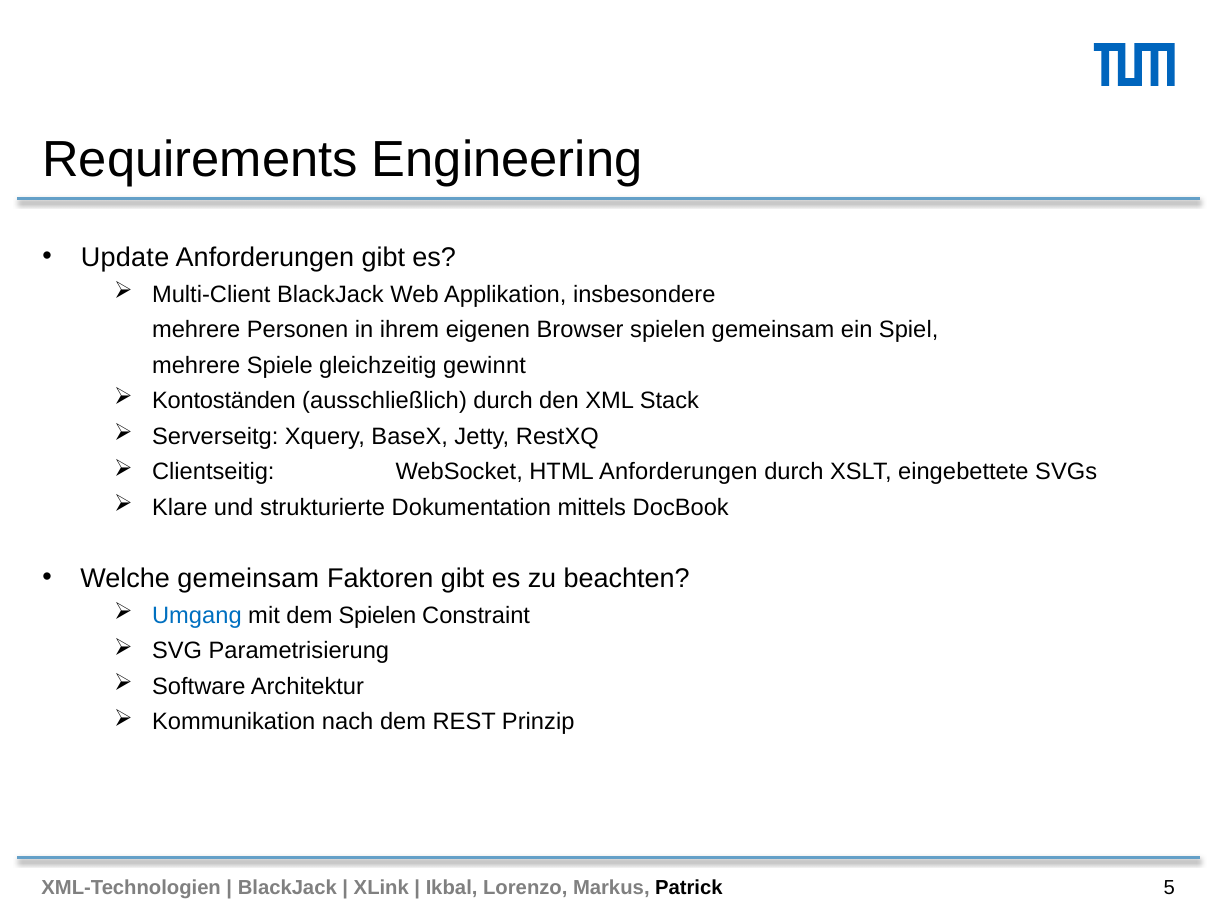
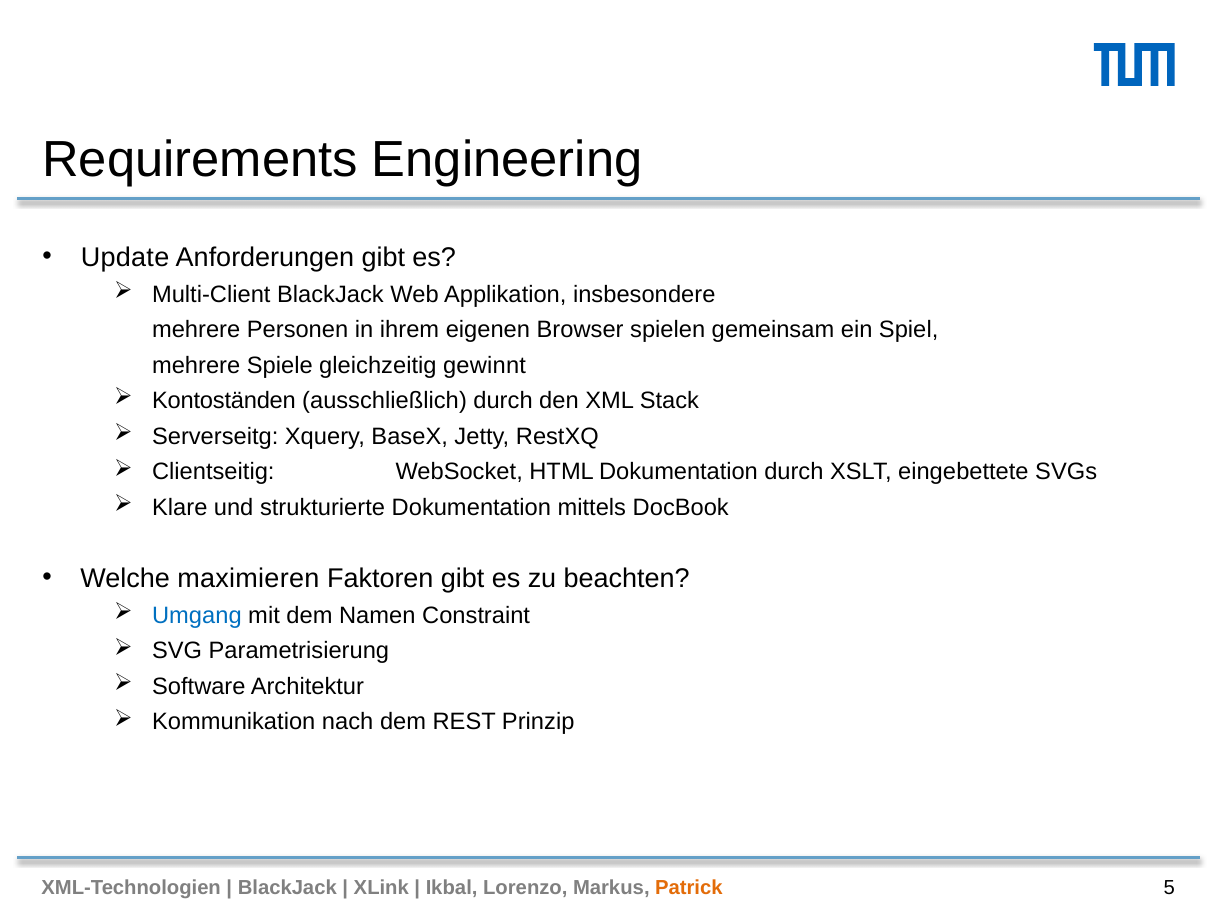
HTML Anforderungen: Anforderungen -> Dokumentation (679, 472)
Welche gemeinsam: gemeinsam -> maximieren (248, 578)
dem Spielen: Spielen -> Namen (377, 615)
Patrick colour: black -> orange (689, 887)
